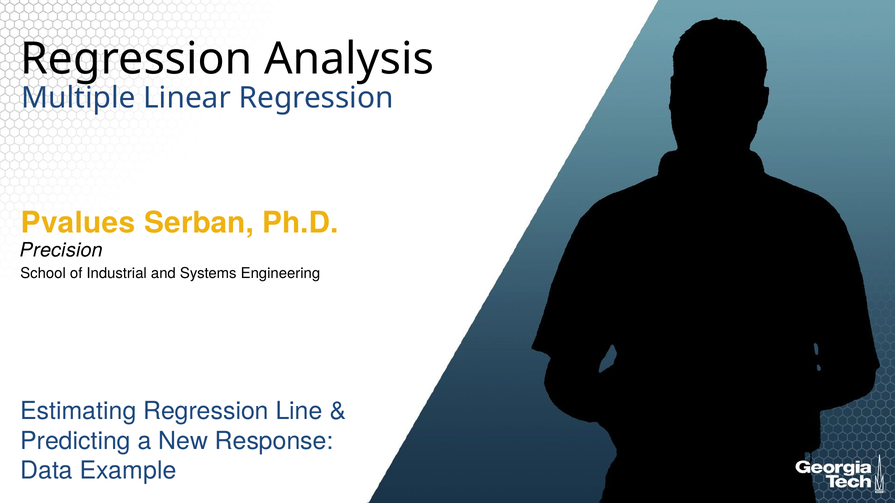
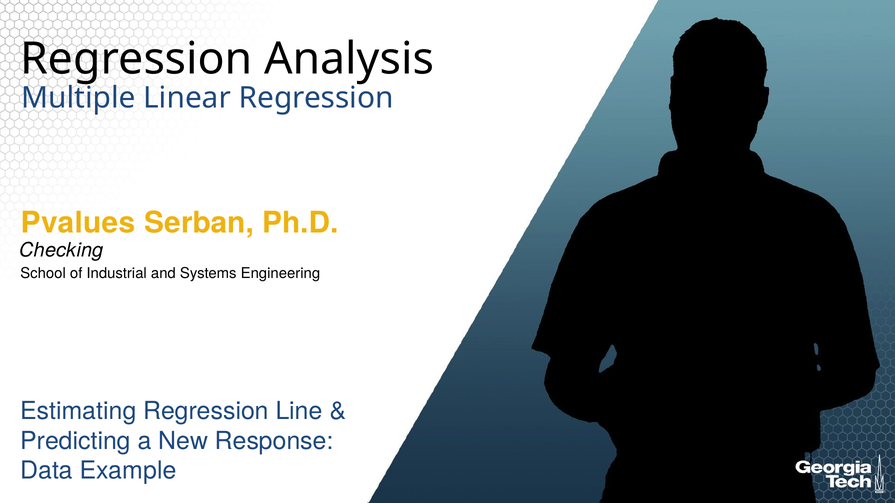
Precision: Precision -> Checking (61, 250)
